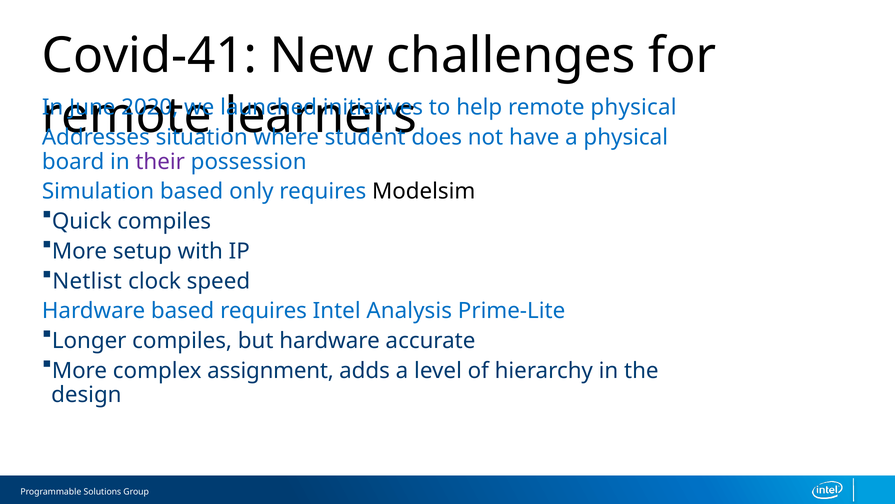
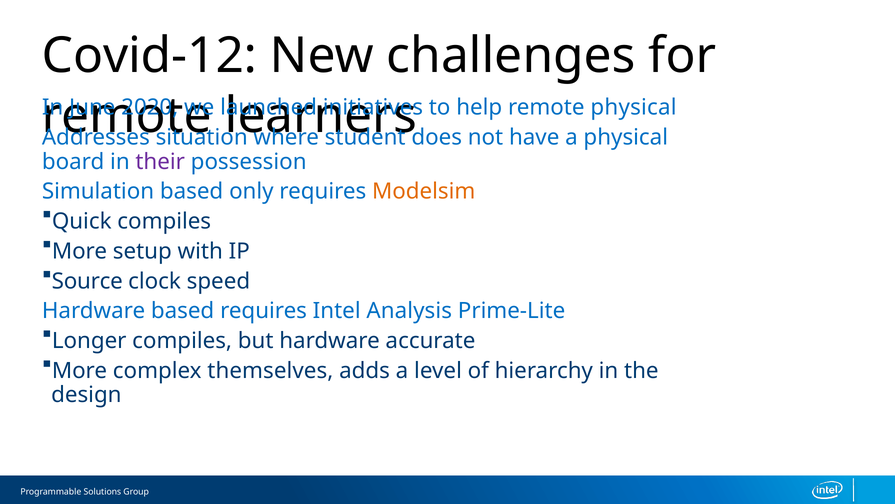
Covid-41: Covid-41 -> Covid-12 (150, 56)
Modelsim colour: black -> orange (424, 191)
Netlist: Netlist -> Source (87, 281)
assignment: assignment -> themselves (270, 370)
